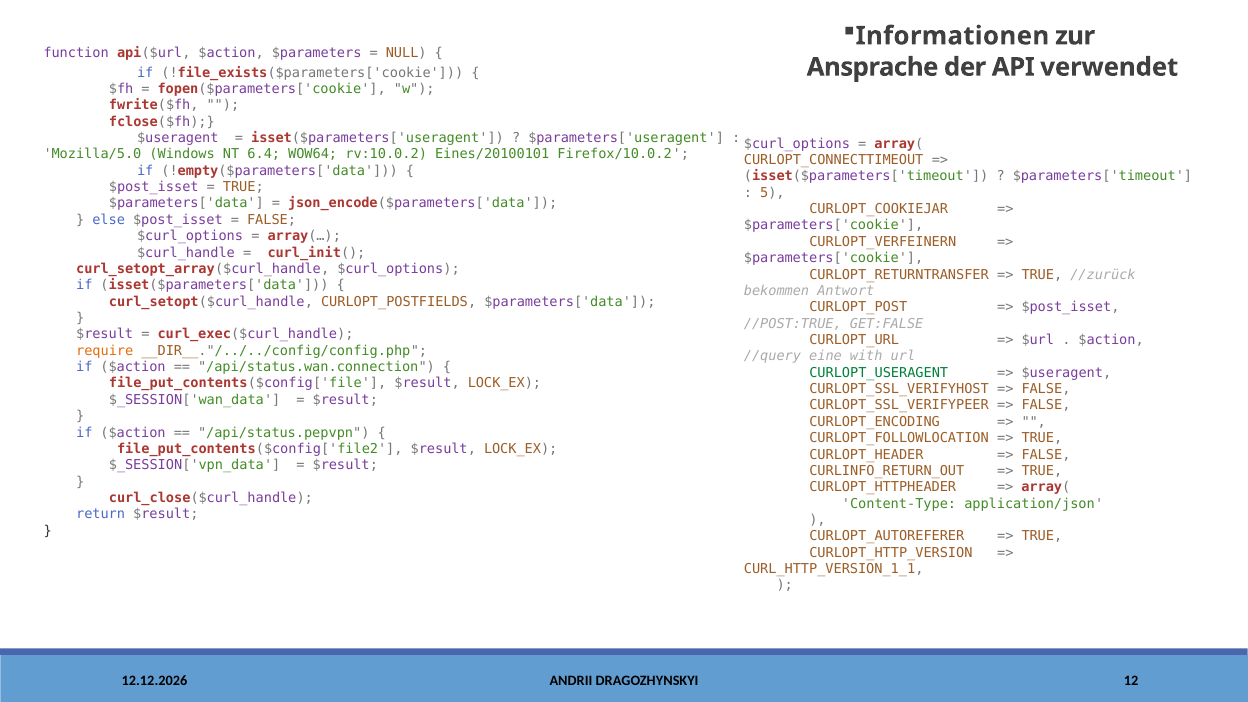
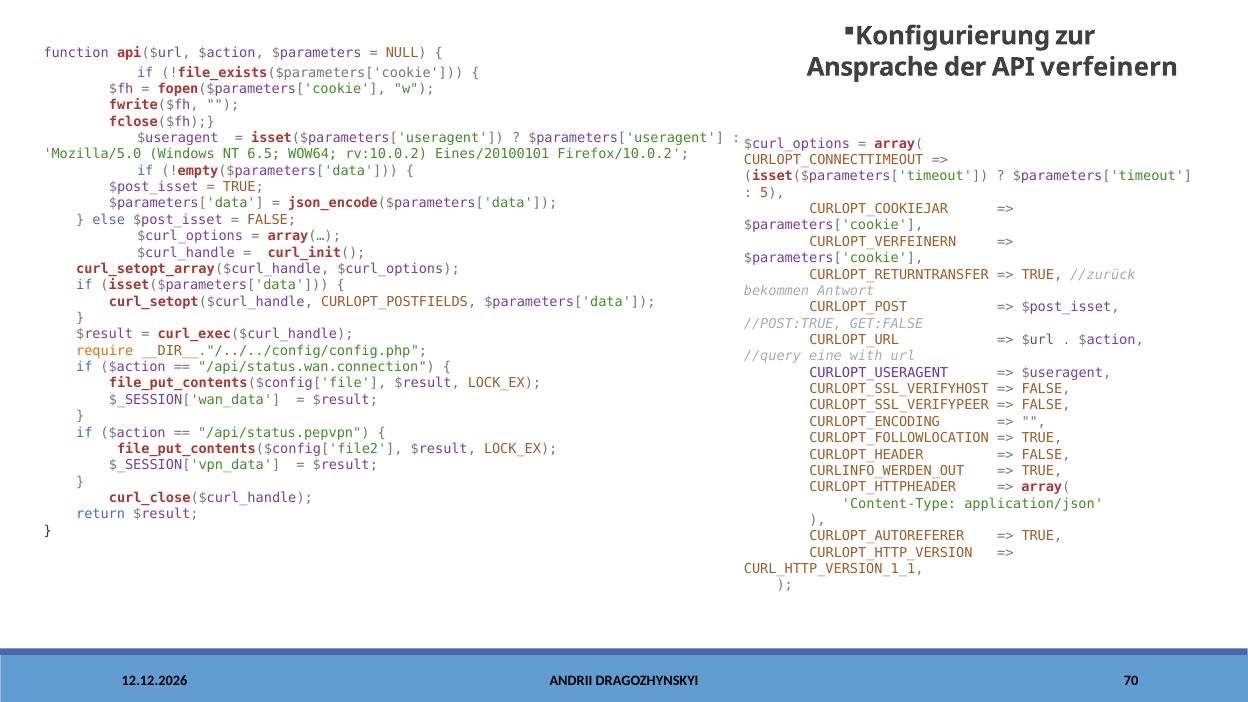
Informationen: Informationen -> Konfigurierung (953, 36)
verwendet: verwendet -> verfeinern (1109, 67)
6.4: 6.4 -> 6.5 (264, 154)
CURLOPT_USERAGENT colour: green -> purple (879, 373)
CURLINFO_RETURN_OUT: CURLINFO_RETURN_OUT -> CURLINFO_WERDEN_OUT (887, 471)
12: 12 -> 70 (1131, 681)
